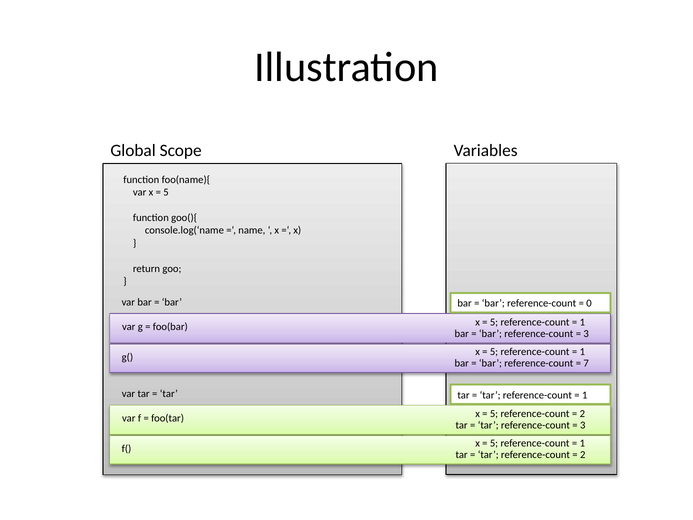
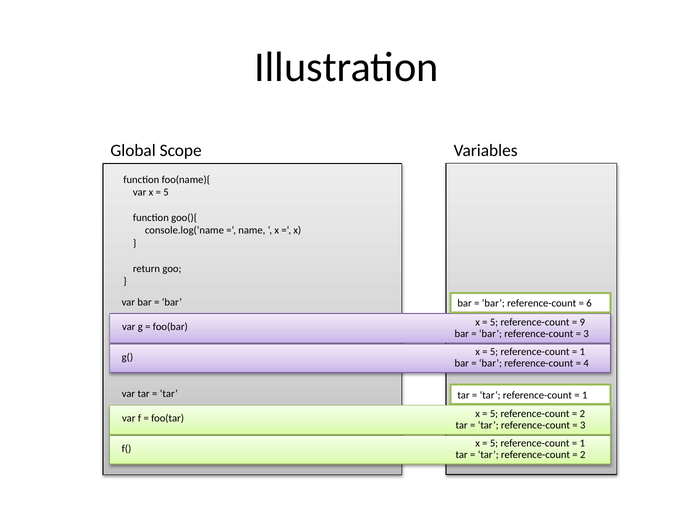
0: 0 -> 6 (589, 303)
1: 1 -> 9 (582, 322)
7: 7 -> 4 (586, 363)
